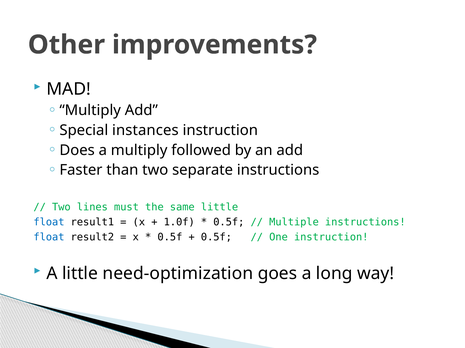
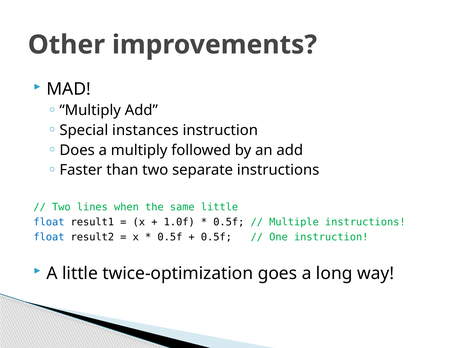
must: must -> when (126, 208)
need-optimization: need-optimization -> twice-optimization (178, 274)
